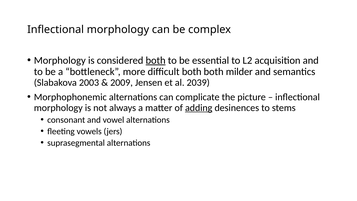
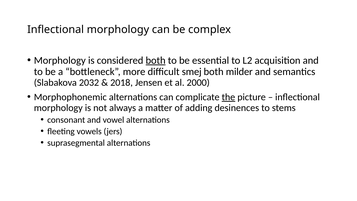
difficult both: both -> smej (192, 72)
2003: 2003 -> 2032 (89, 83)
2009: 2009 -> 2018 (122, 83)
2039: 2039 -> 2000 (198, 83)
the underline: none -> present (228, 97)
adding underline: present -> none (199, 108)
